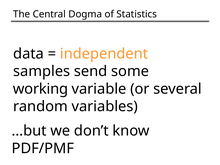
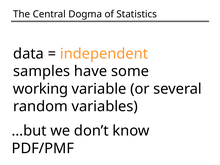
send: send -> have (91, 71)
